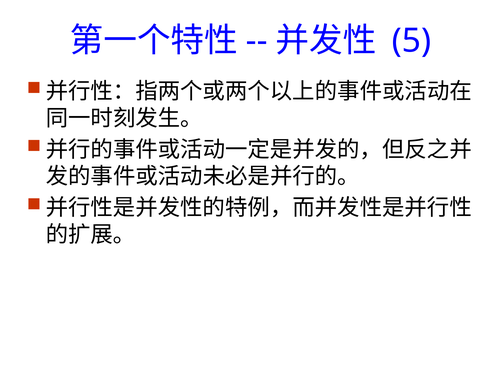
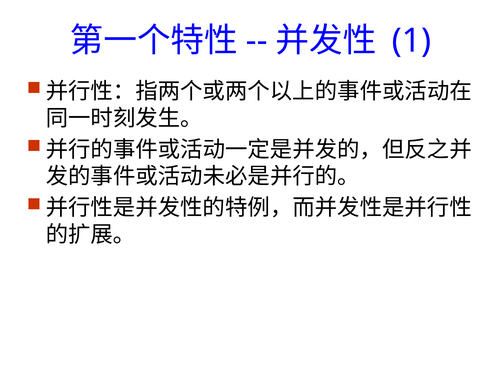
5: 5 -> 1 (412, 41)
